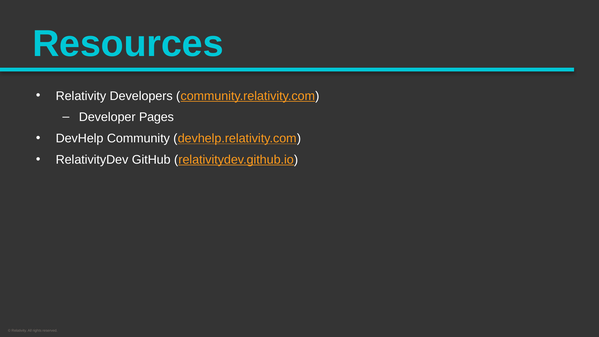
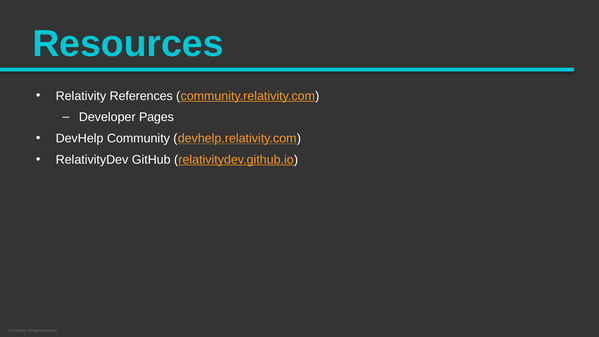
Developers: Developers -> References (141, 96)
